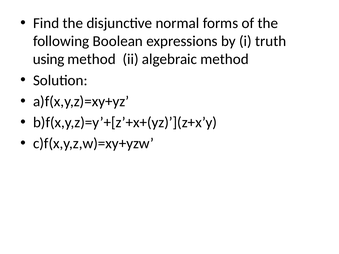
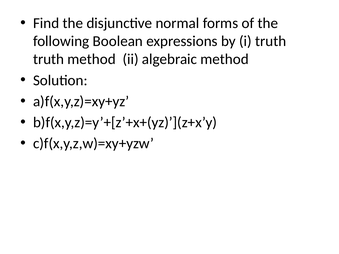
using: using -> truth (49, 59)
